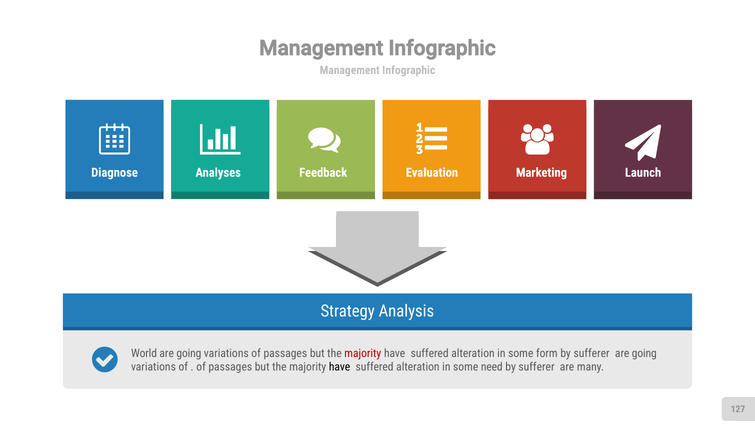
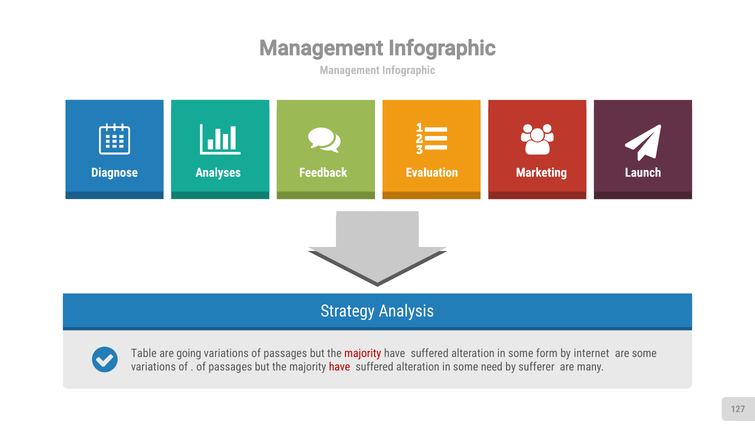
World: World -> Table (144, 353)
form by sufferer: sufferer -> internet (592, 353)
going: going -> some (644, 353)
have colour: black -> red (340, 367)
